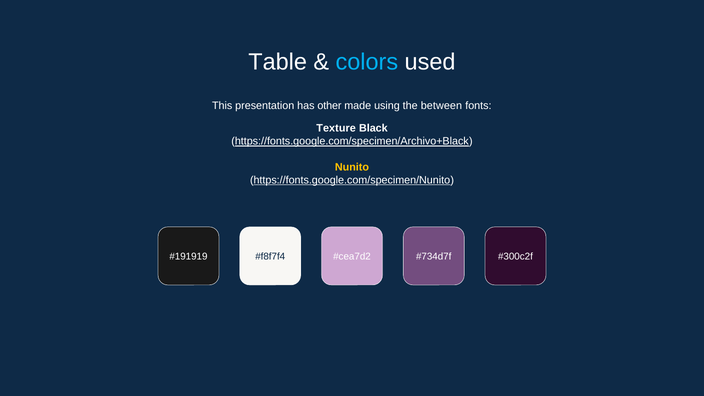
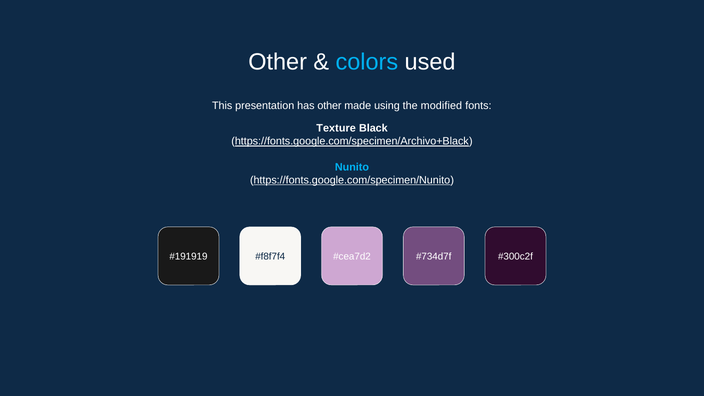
Table: Table -> Other (278, 62)
between: between -> modified (441, 106)
Nunito colour: yellow -> light blue (352, 167)
